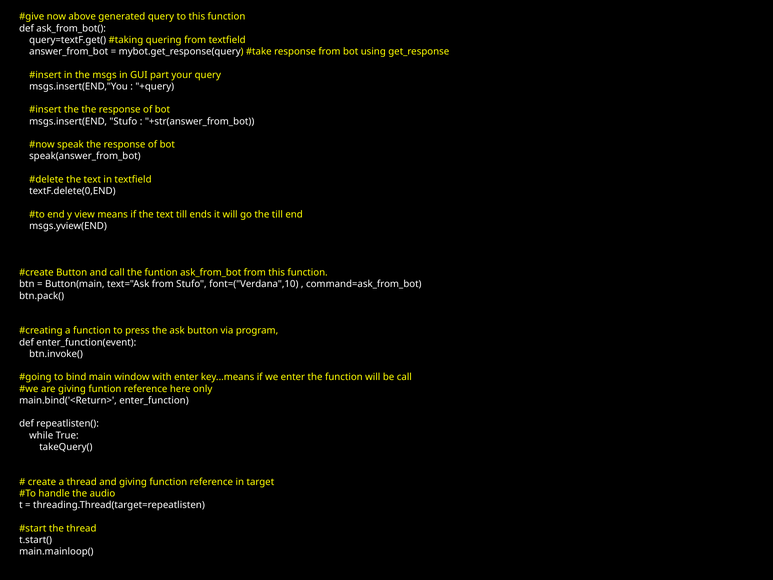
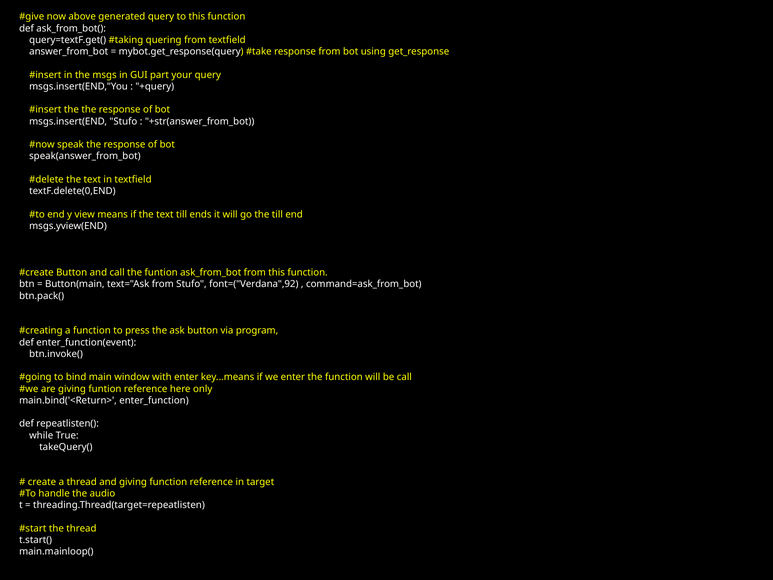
font=("Verdana",10: font=("Verdana",10 -> font=("Verdana",92 (254, 284)
